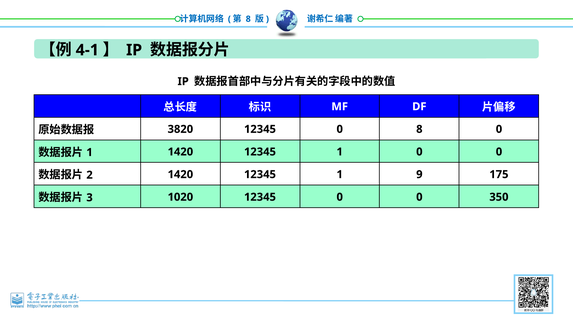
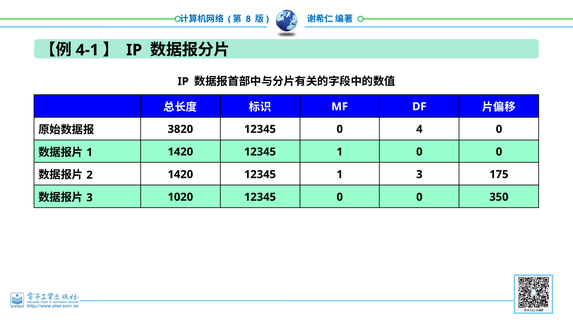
0 8: 8 -> 4 (419, 129)
1 9: 9 -> 3 (419, 175)
